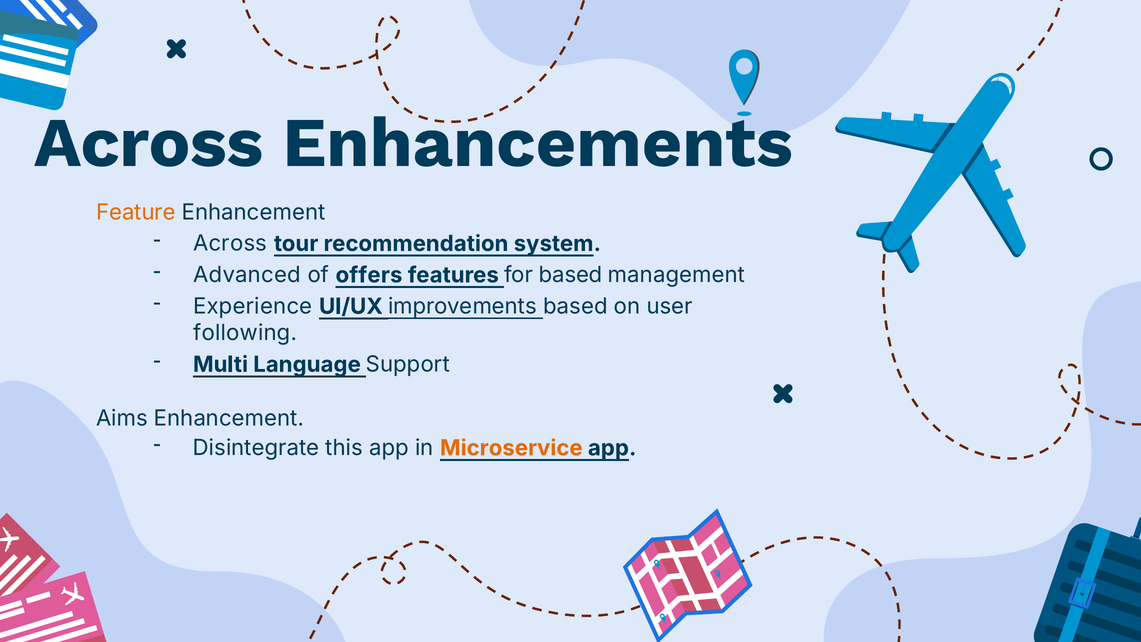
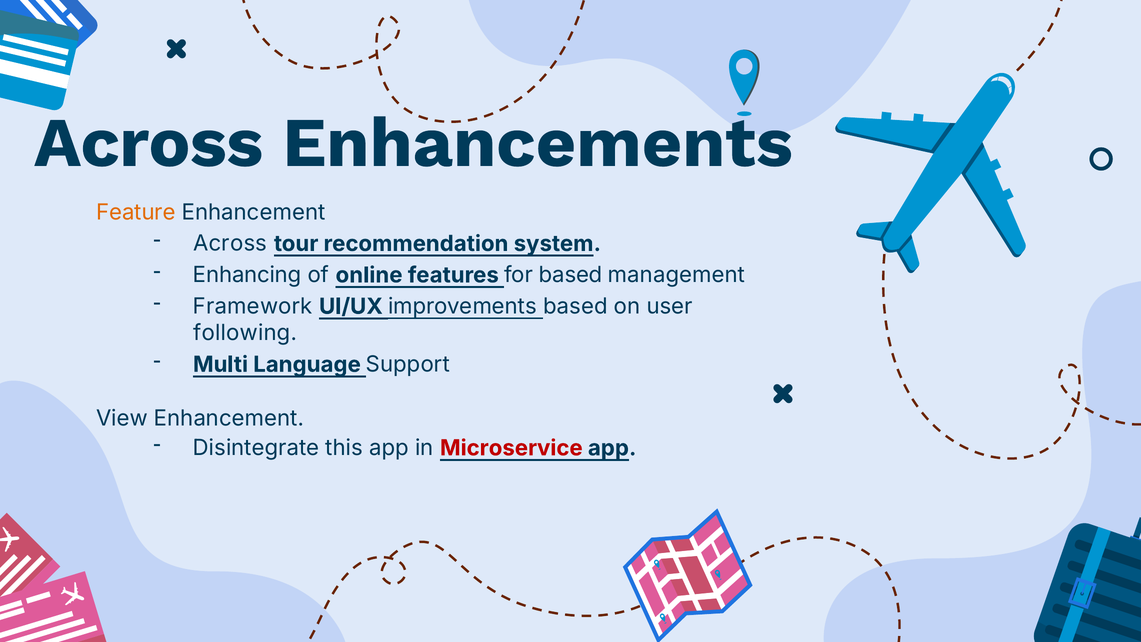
Advanced: Advanced -> Enhancing (247, 275)
offers: offers -> online (369, 275)
Experience: Experience -> Framework (253, 306)
Aims: Aims -> View (122, 418)
Microservice colour: orange -> red (511, 448)
